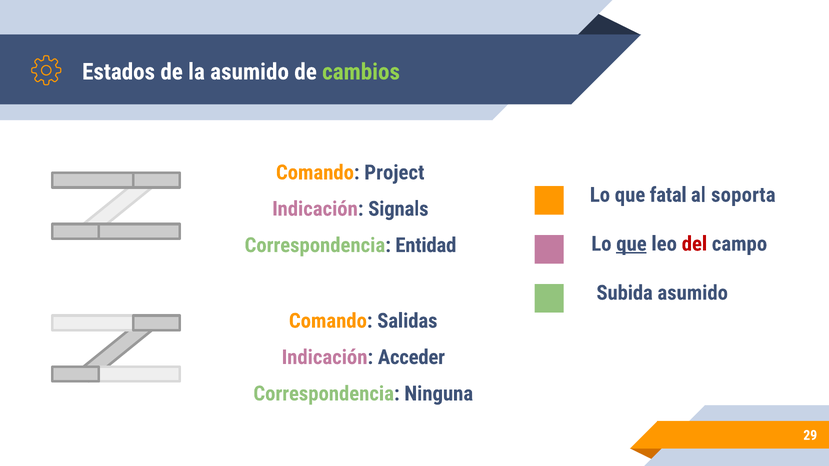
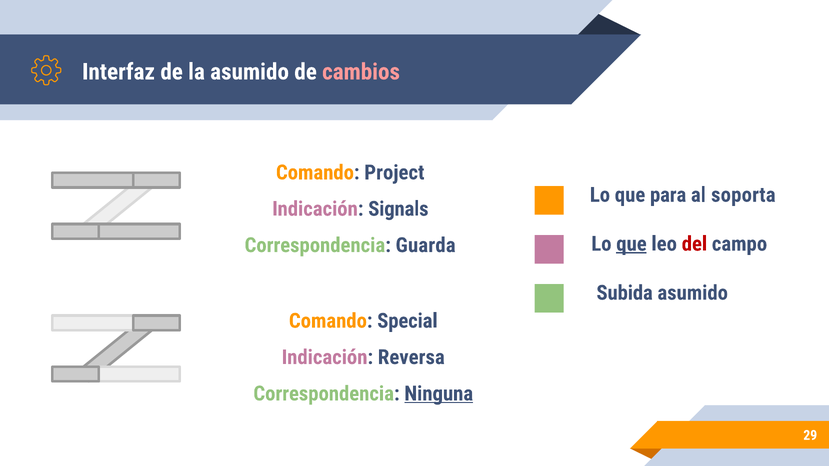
Estados: Estados -> Interfaz (119, 72)
cambios colour: light green -> pink (361, 72)
fatal: fatal -> para (668, 195)
Entidad: Entidad -> Guarda (426, 245)
Salidas: Salidas -> Special (407, 321)
Acceder: Acceder -> Reversa (411, 357)
Ninguna underline: none -> present (439, 394)
